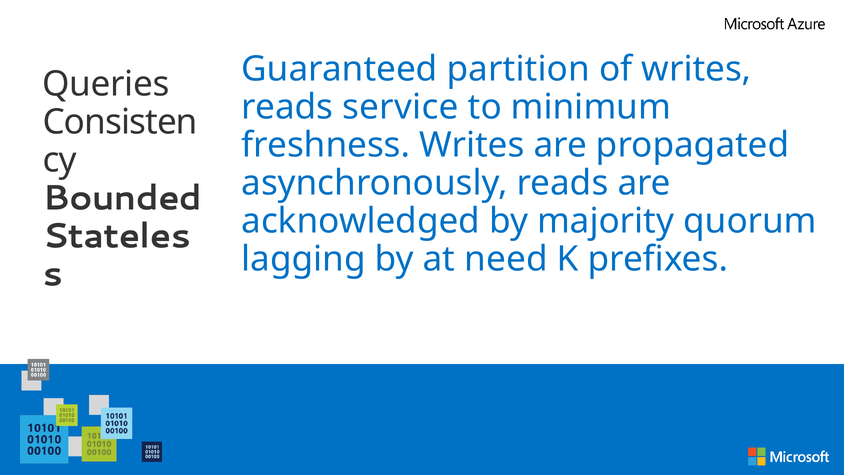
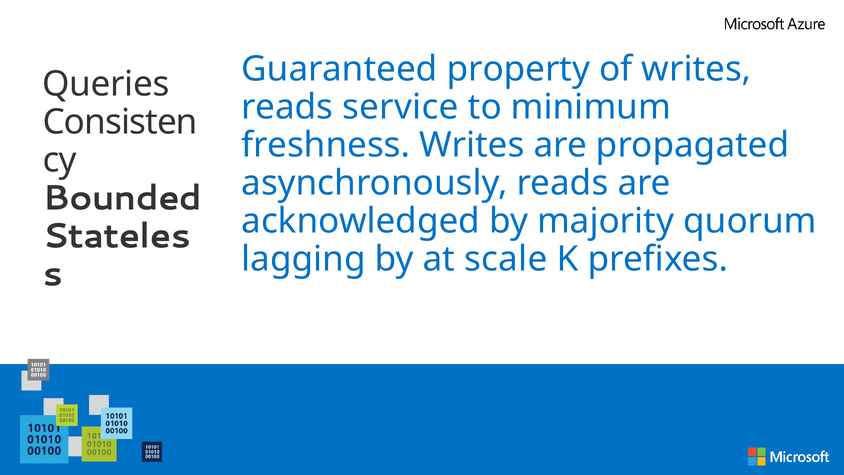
partition: partition -> property (518, 69)
need: need -> scale (506, 259)
